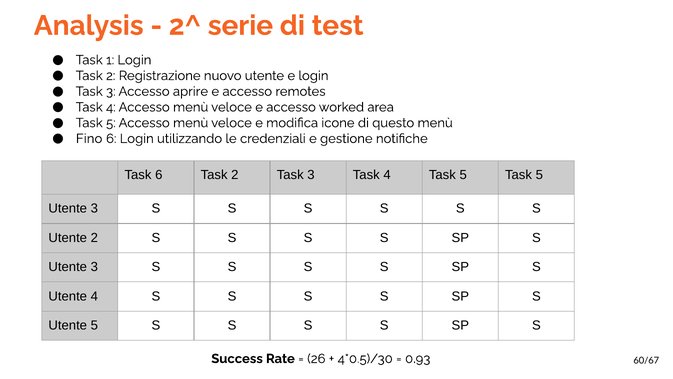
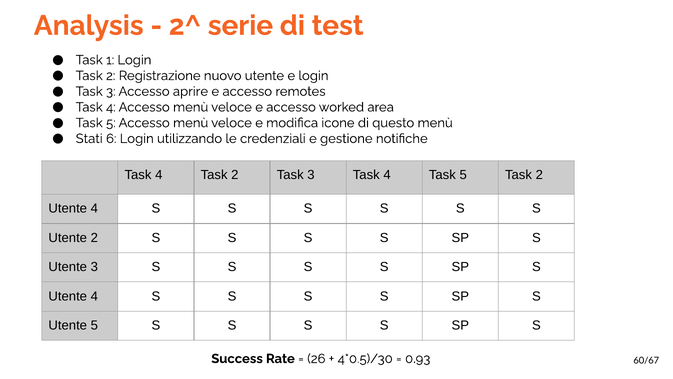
Fino: Fino -> Stati (89, 138)
6: 6 -> 4 (159, 175)
5 Task 5: 5 -> 2 (539, 175)
3: 3 -> 4 (94, 208)
